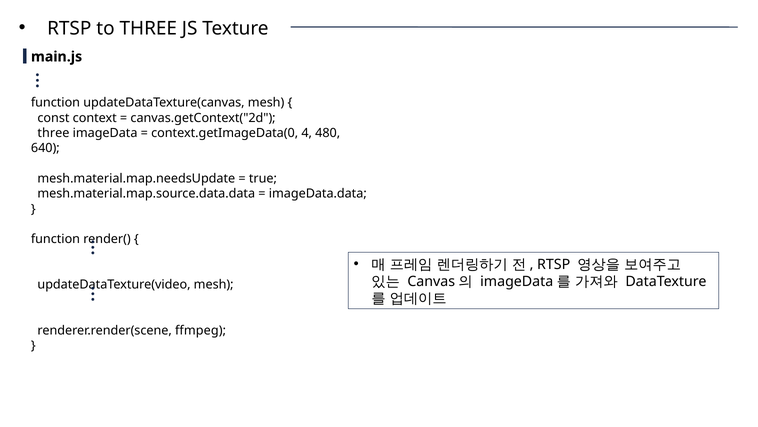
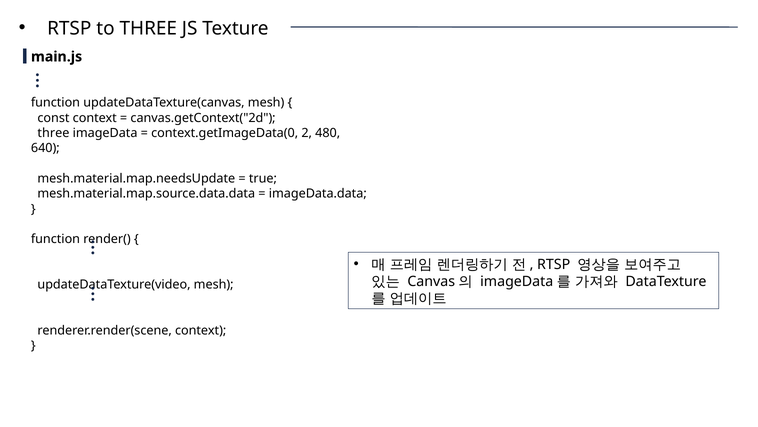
4: 4 -> 2 (307, 133)
renderer.render(scene ffmpeg: ffmpeg -> context (201, 330)
